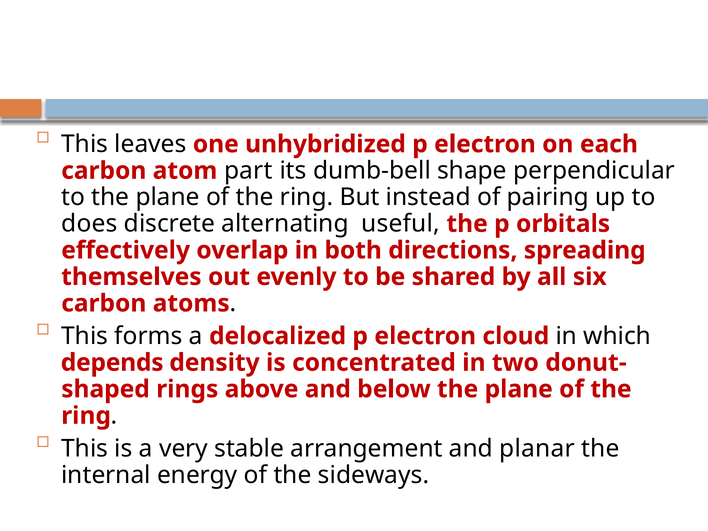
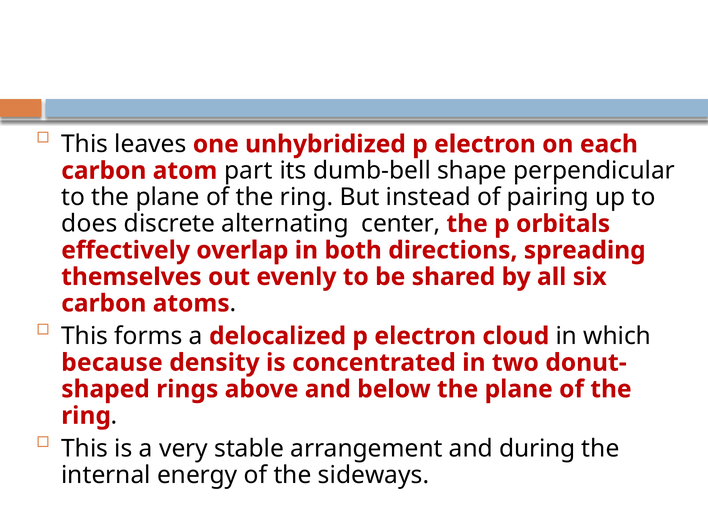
useful: useful -> center (401, 224)
depends: depends -> because (112, 363)
planar: planar -> during (537, 448)
